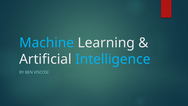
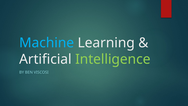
Intelligence colour: light blue -> light green (113, 59)
